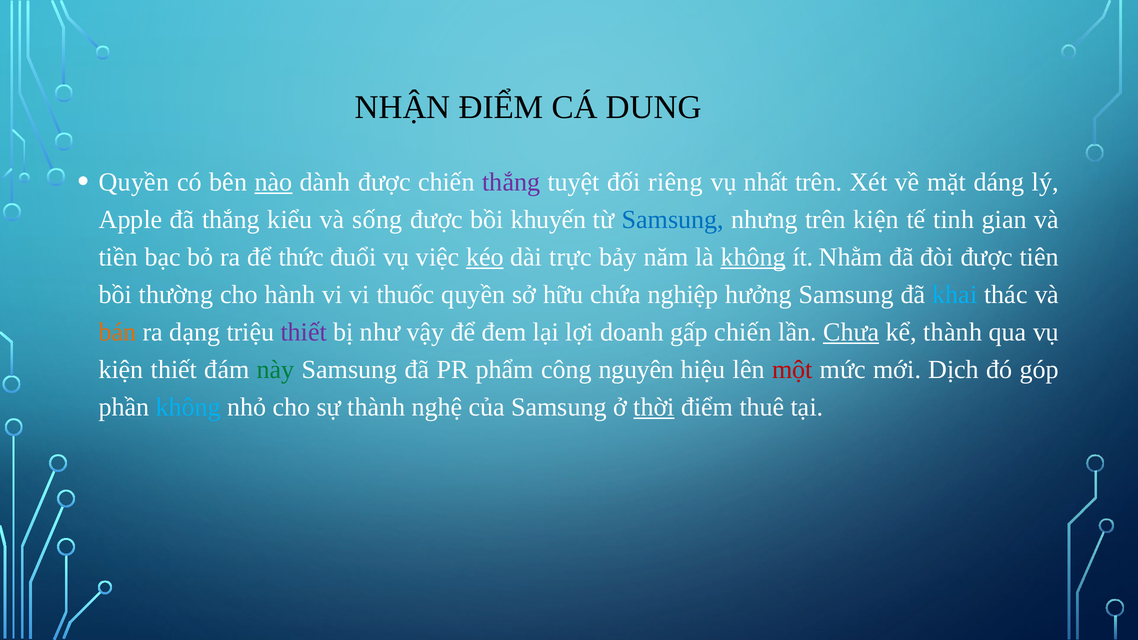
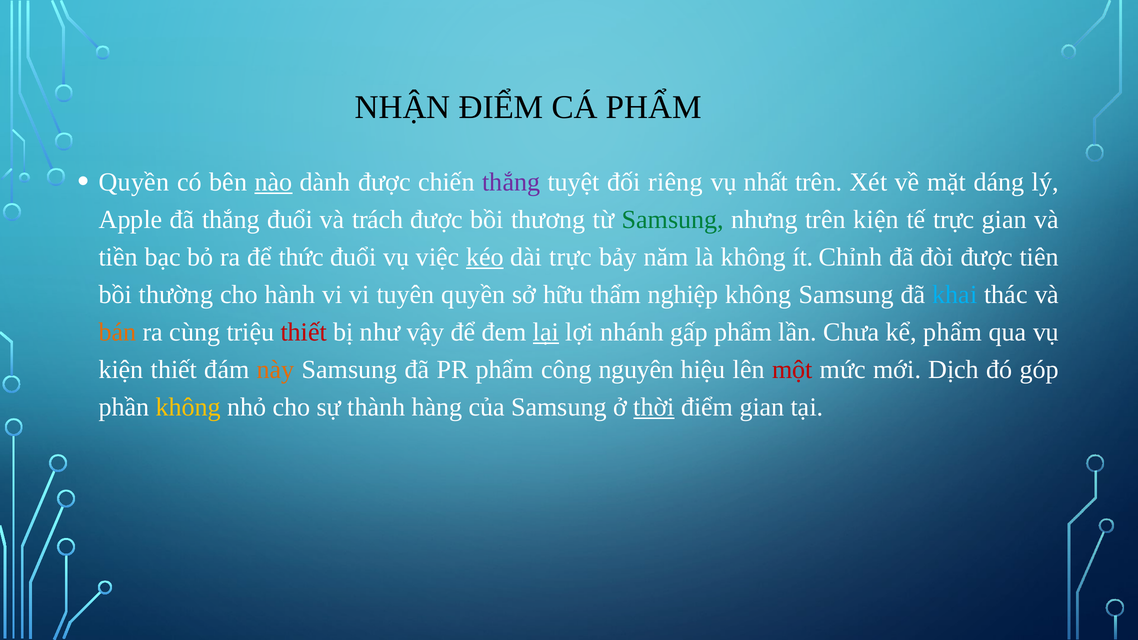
CÁ DUNG: DUNG -> PHẨM (654, 107)
thắng kiểu: kiểu -> đuổi (290, 220)
sống: sống -> trách (378, 220)
khuyến: khuyến -> thương (548, 220)
Samsung colour: blue -> green (673, 220)
tế tinh: tinh -> trực (954, 220)
không underline: present -> none (753, 257)
Nhằm: Nhằm -> Chỉnh (851, 257)
thuốc: thuốc -> tuyên (406, 295)
chứa: chứa -> thẩm (616, 295)
nghiệp hưởng: hưởng -> không (758, 295)
dạng: dạng -> cùng (195, 332)
thiết colour: purple -> red (304, 332)
lại underline: none -> present (546, 332)
doanh: doanh -> nhánh (632, 332)
gấp chiến: chiến -> phẩm (743, 332)
Chưa underline: present -> none (851, 332)
kể thành: thành -> phẩm (953, 332)
này colour: green -> orange (276, 370)
không colour: light blue -> yellow (188, 407)
nghệ: nghệ -> hàng (437, 407)
điểm thuê: thuê -> gian (762, 407)
